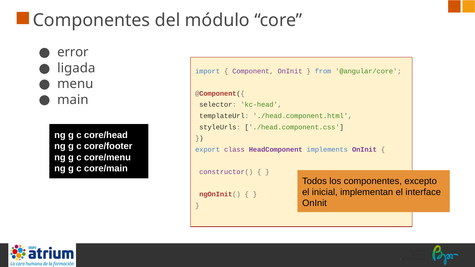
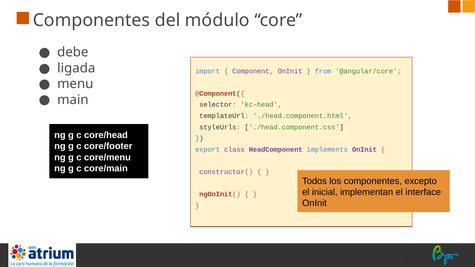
error: error -> debe (73, 52)
